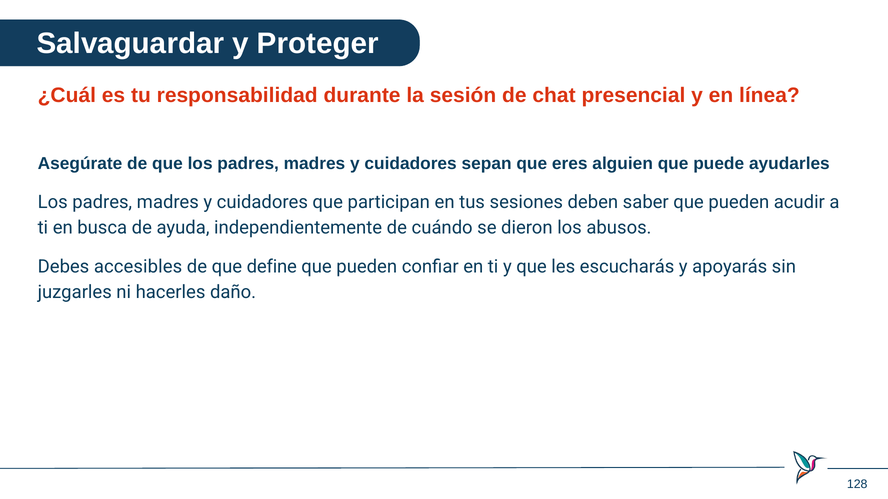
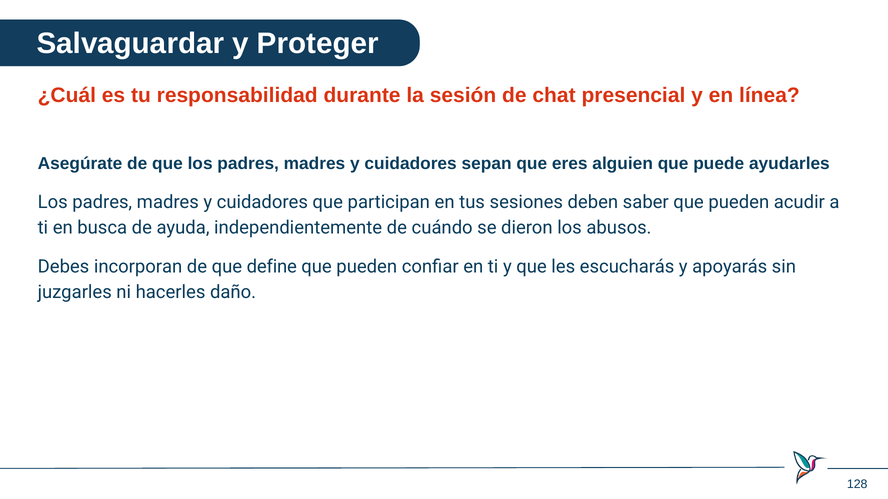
accesibles: accesibles -> incorporan (138, 267)
